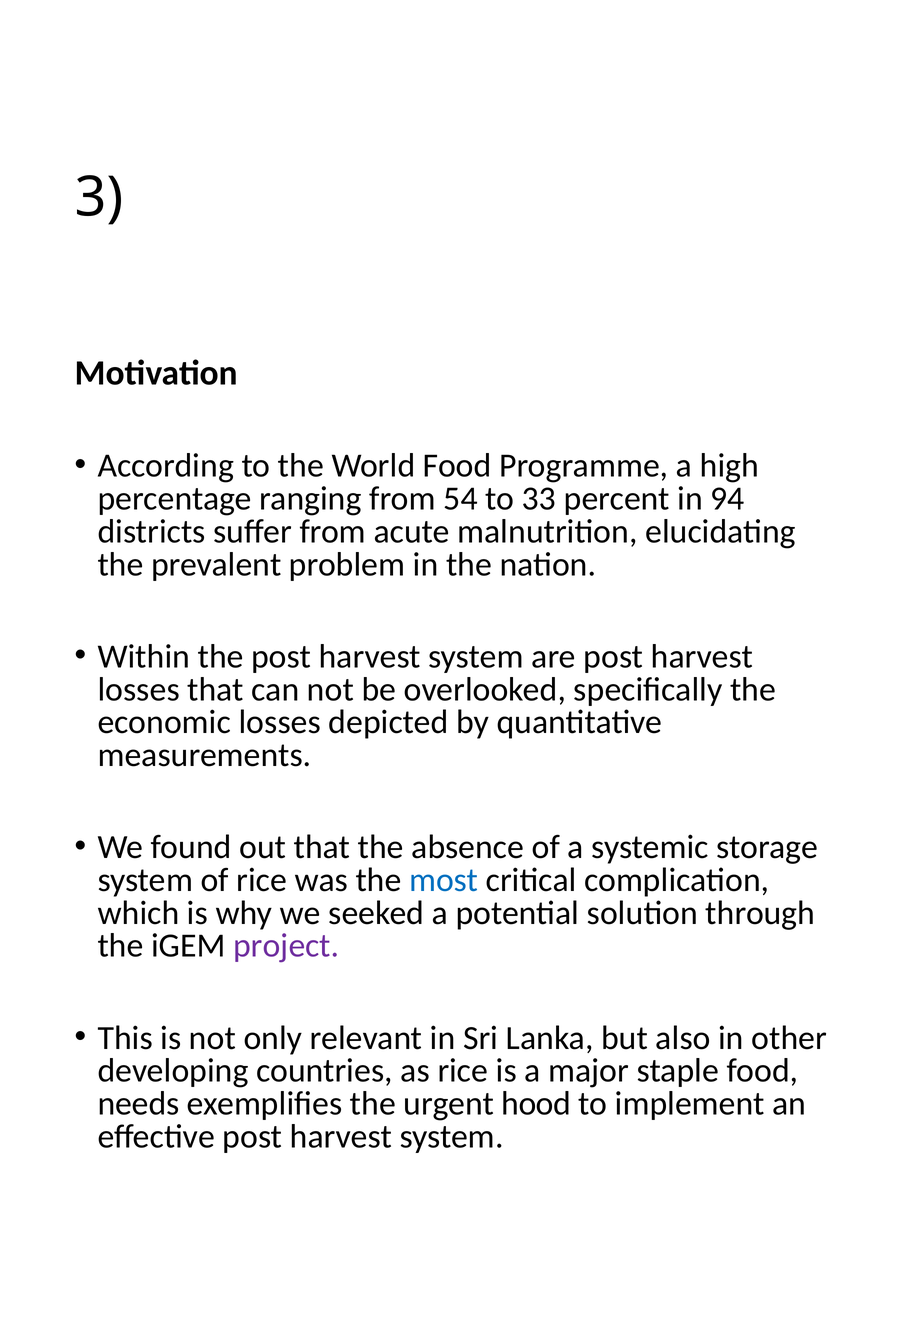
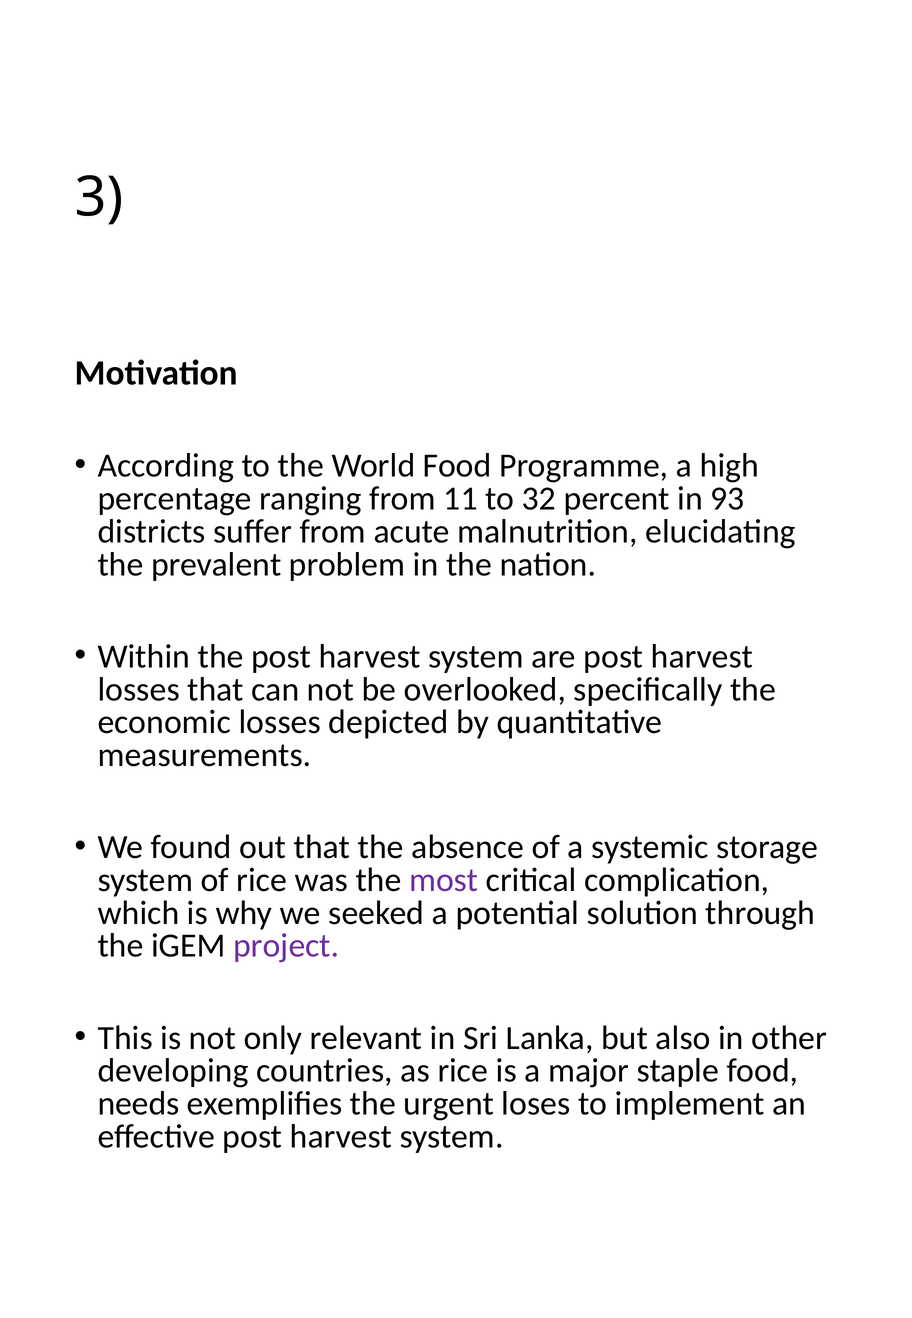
54: 54 -> 11 (460, 499)
33: 33 -> 32 (539, 499)
94: 94 -> 93 (727, 499)
most colour: blue -> purple (444, 880)
hood: hood -> loses (536, 1103)
